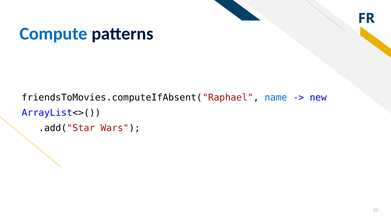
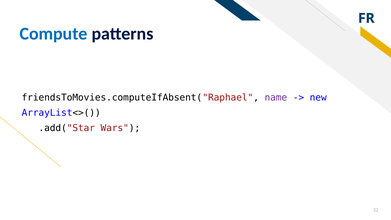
name colour: blue -> purple (276, 98)
